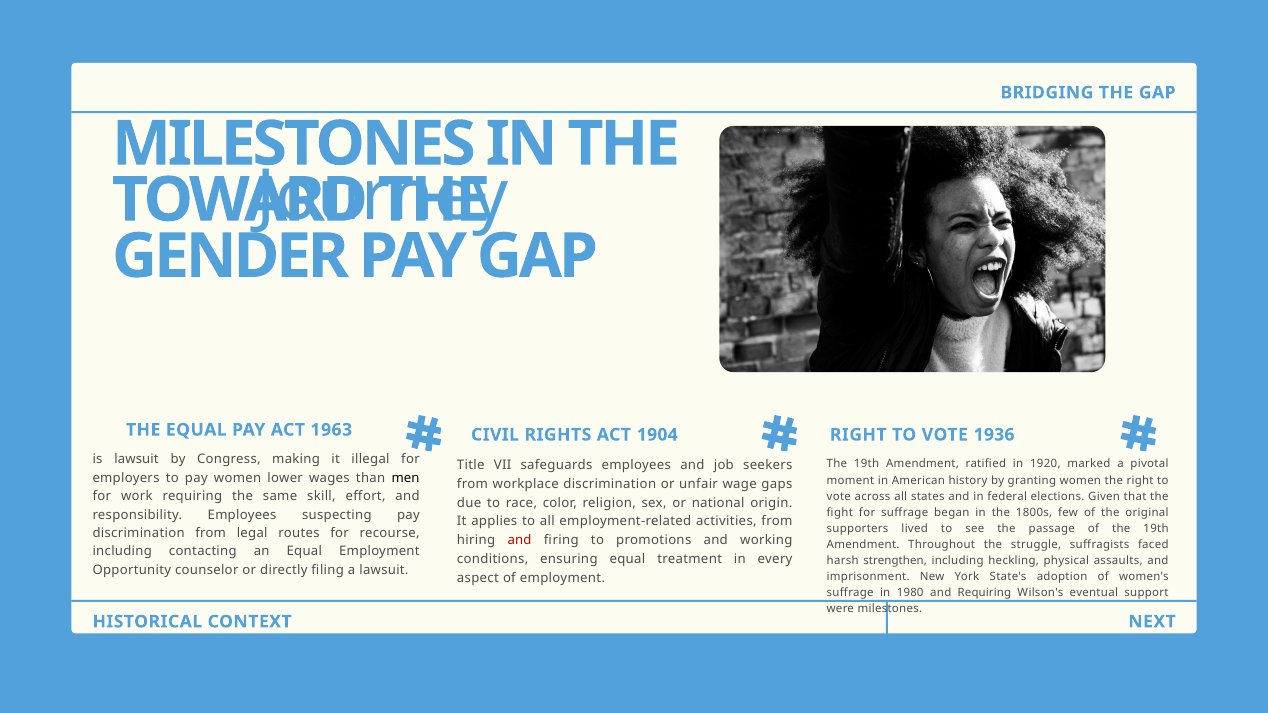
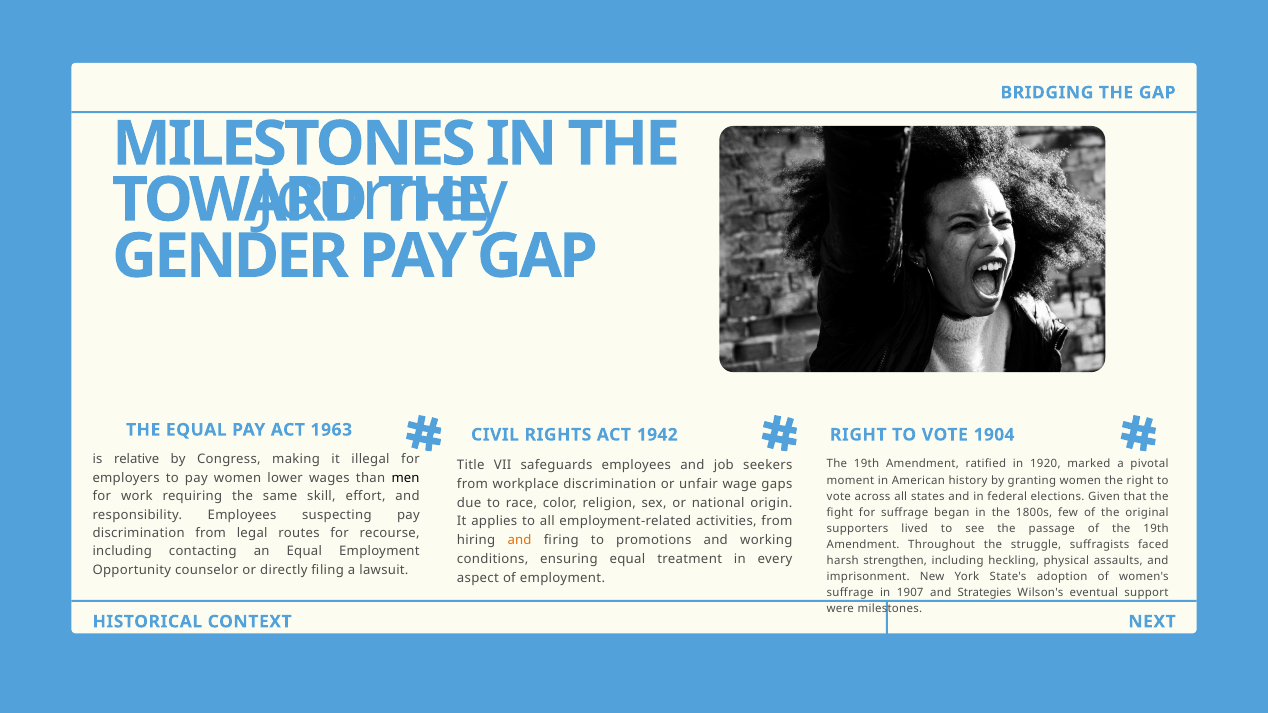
1904: 1904 -> 1942 (657, 435)
1936: 1936 -> 1904 (994, 435)
is lawsuit: lawsuit -> relative (137, 460)
and colour: red -> orange (520, 540)
1980: 1980 -> 1907 (910, 593)
and Requiring: Requiring -> Strategies (984, 593)
